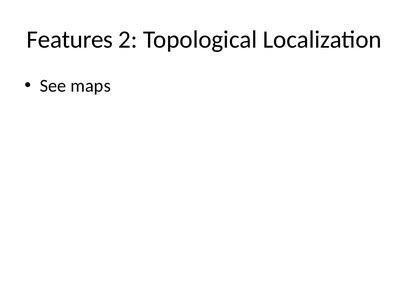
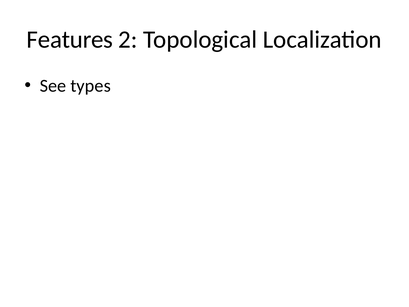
maps: maps -> types (91, 86)
